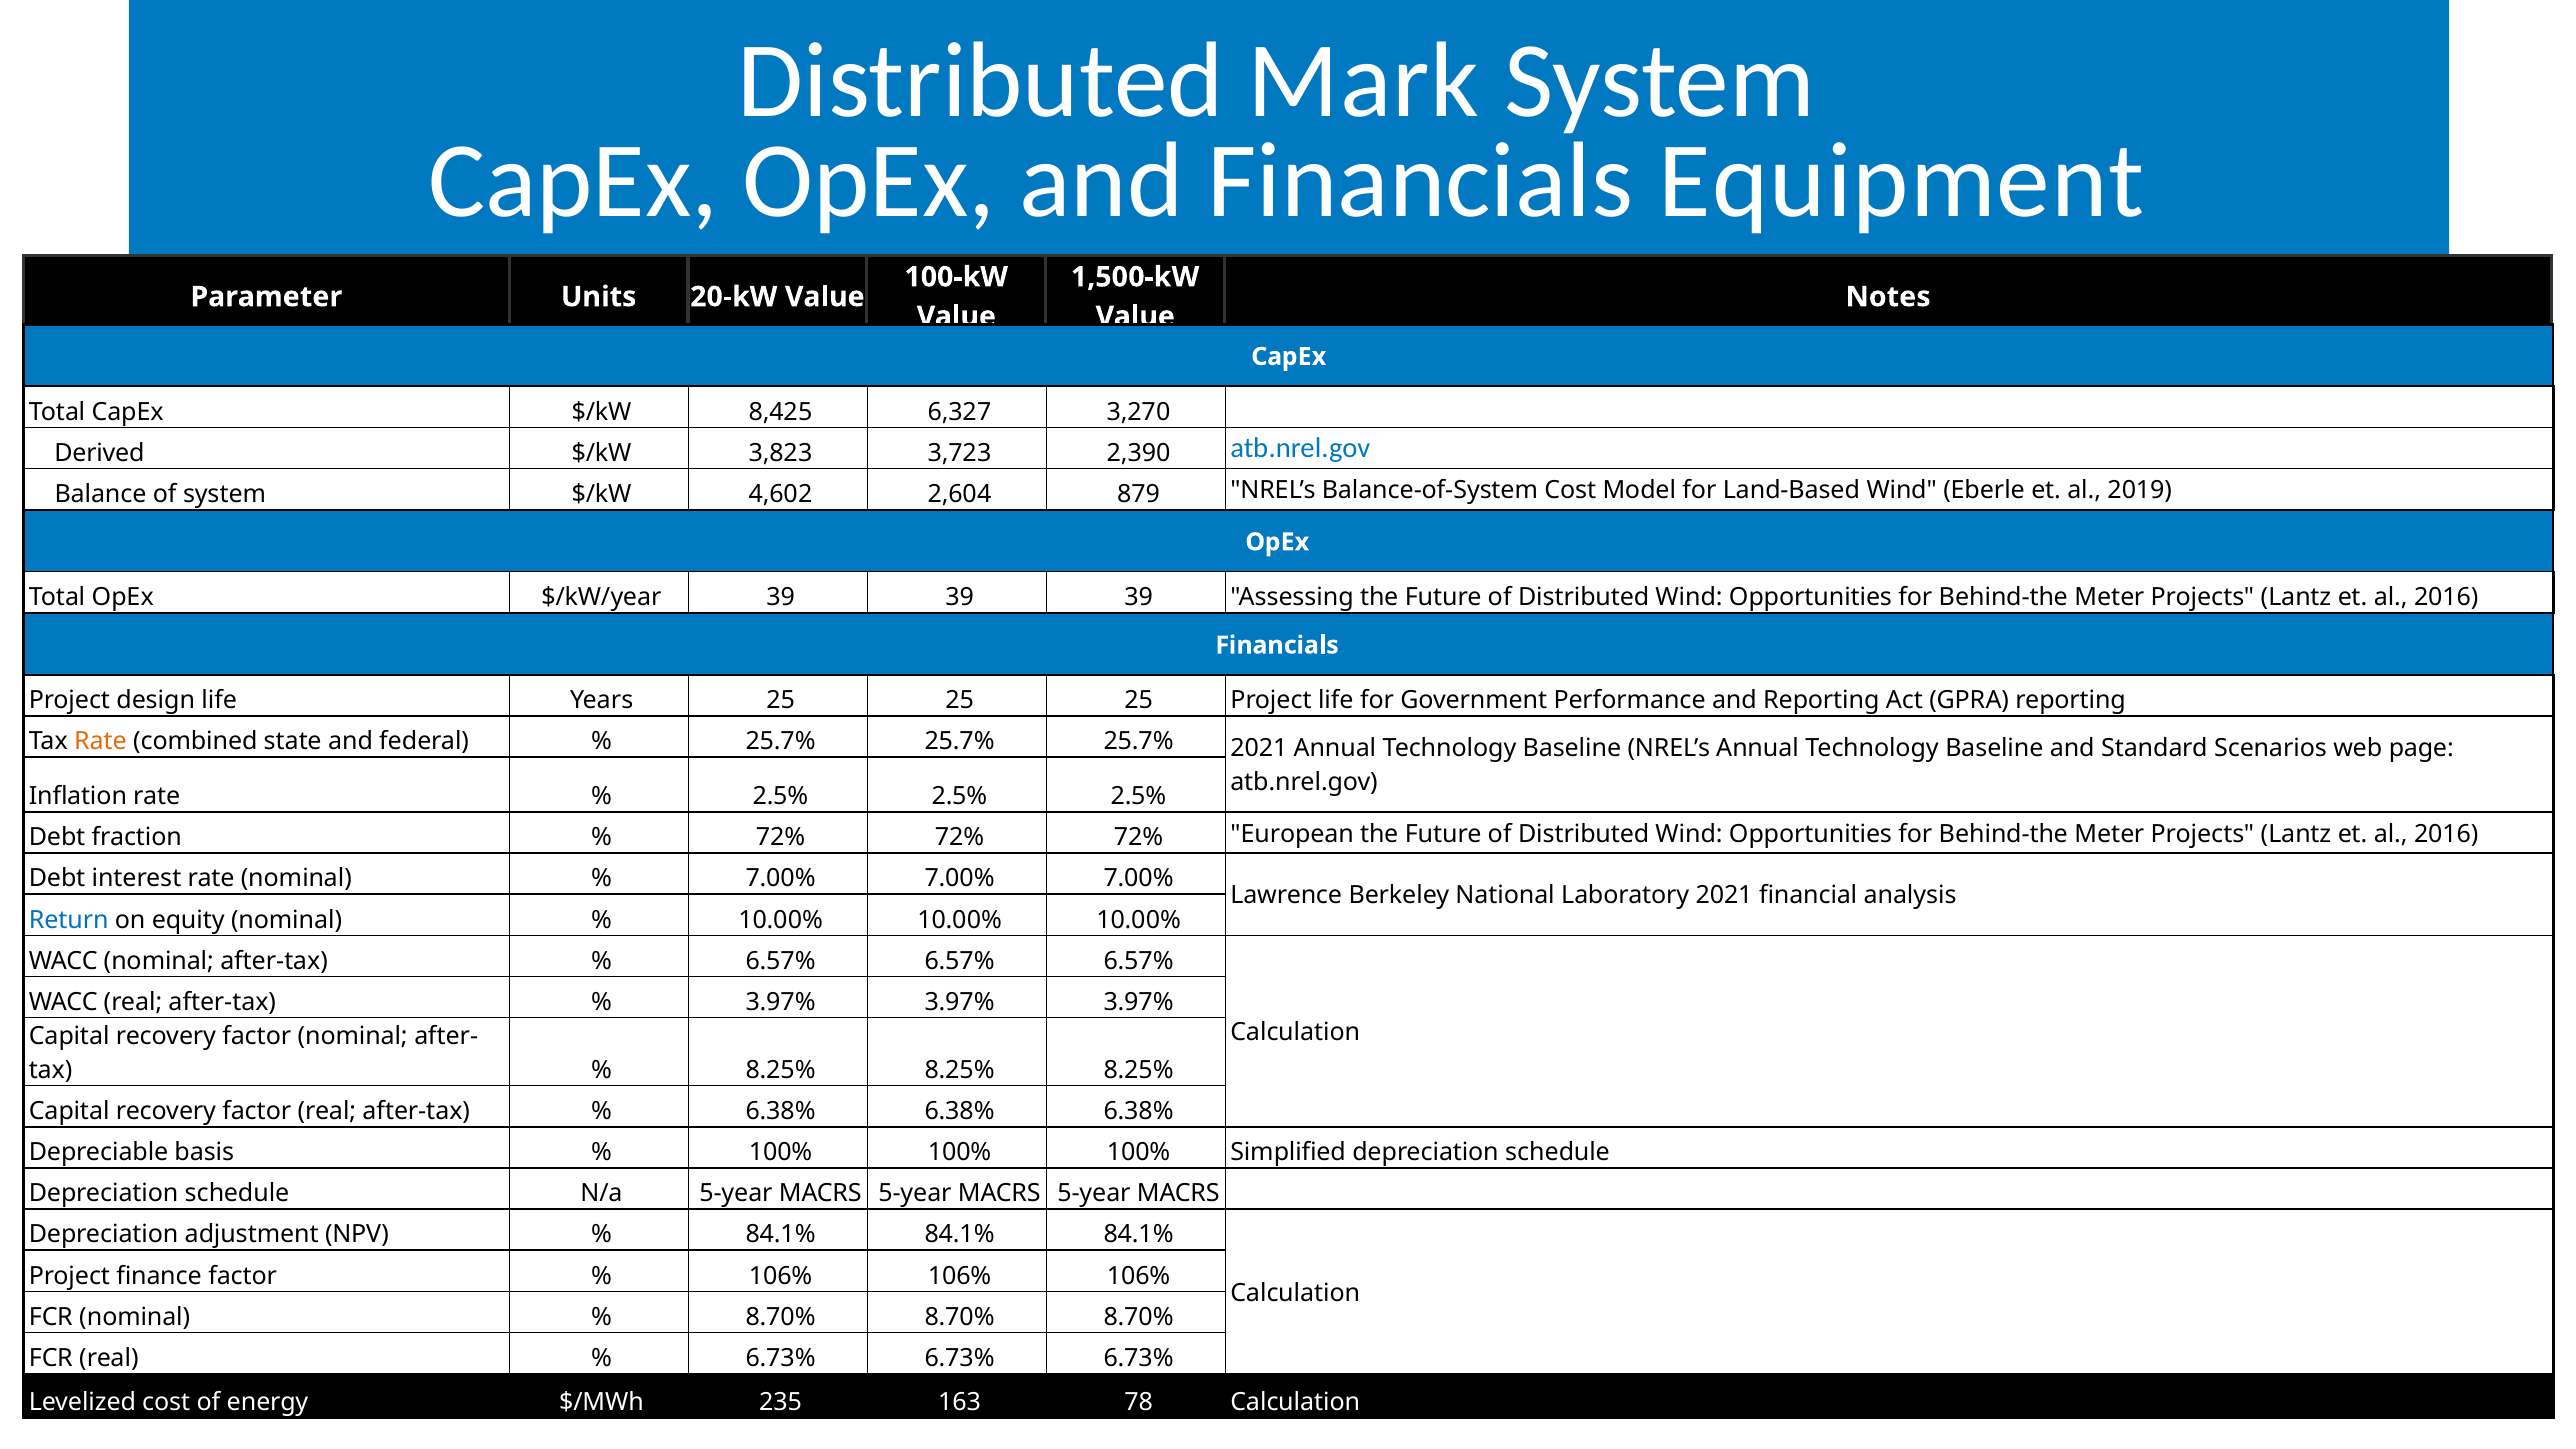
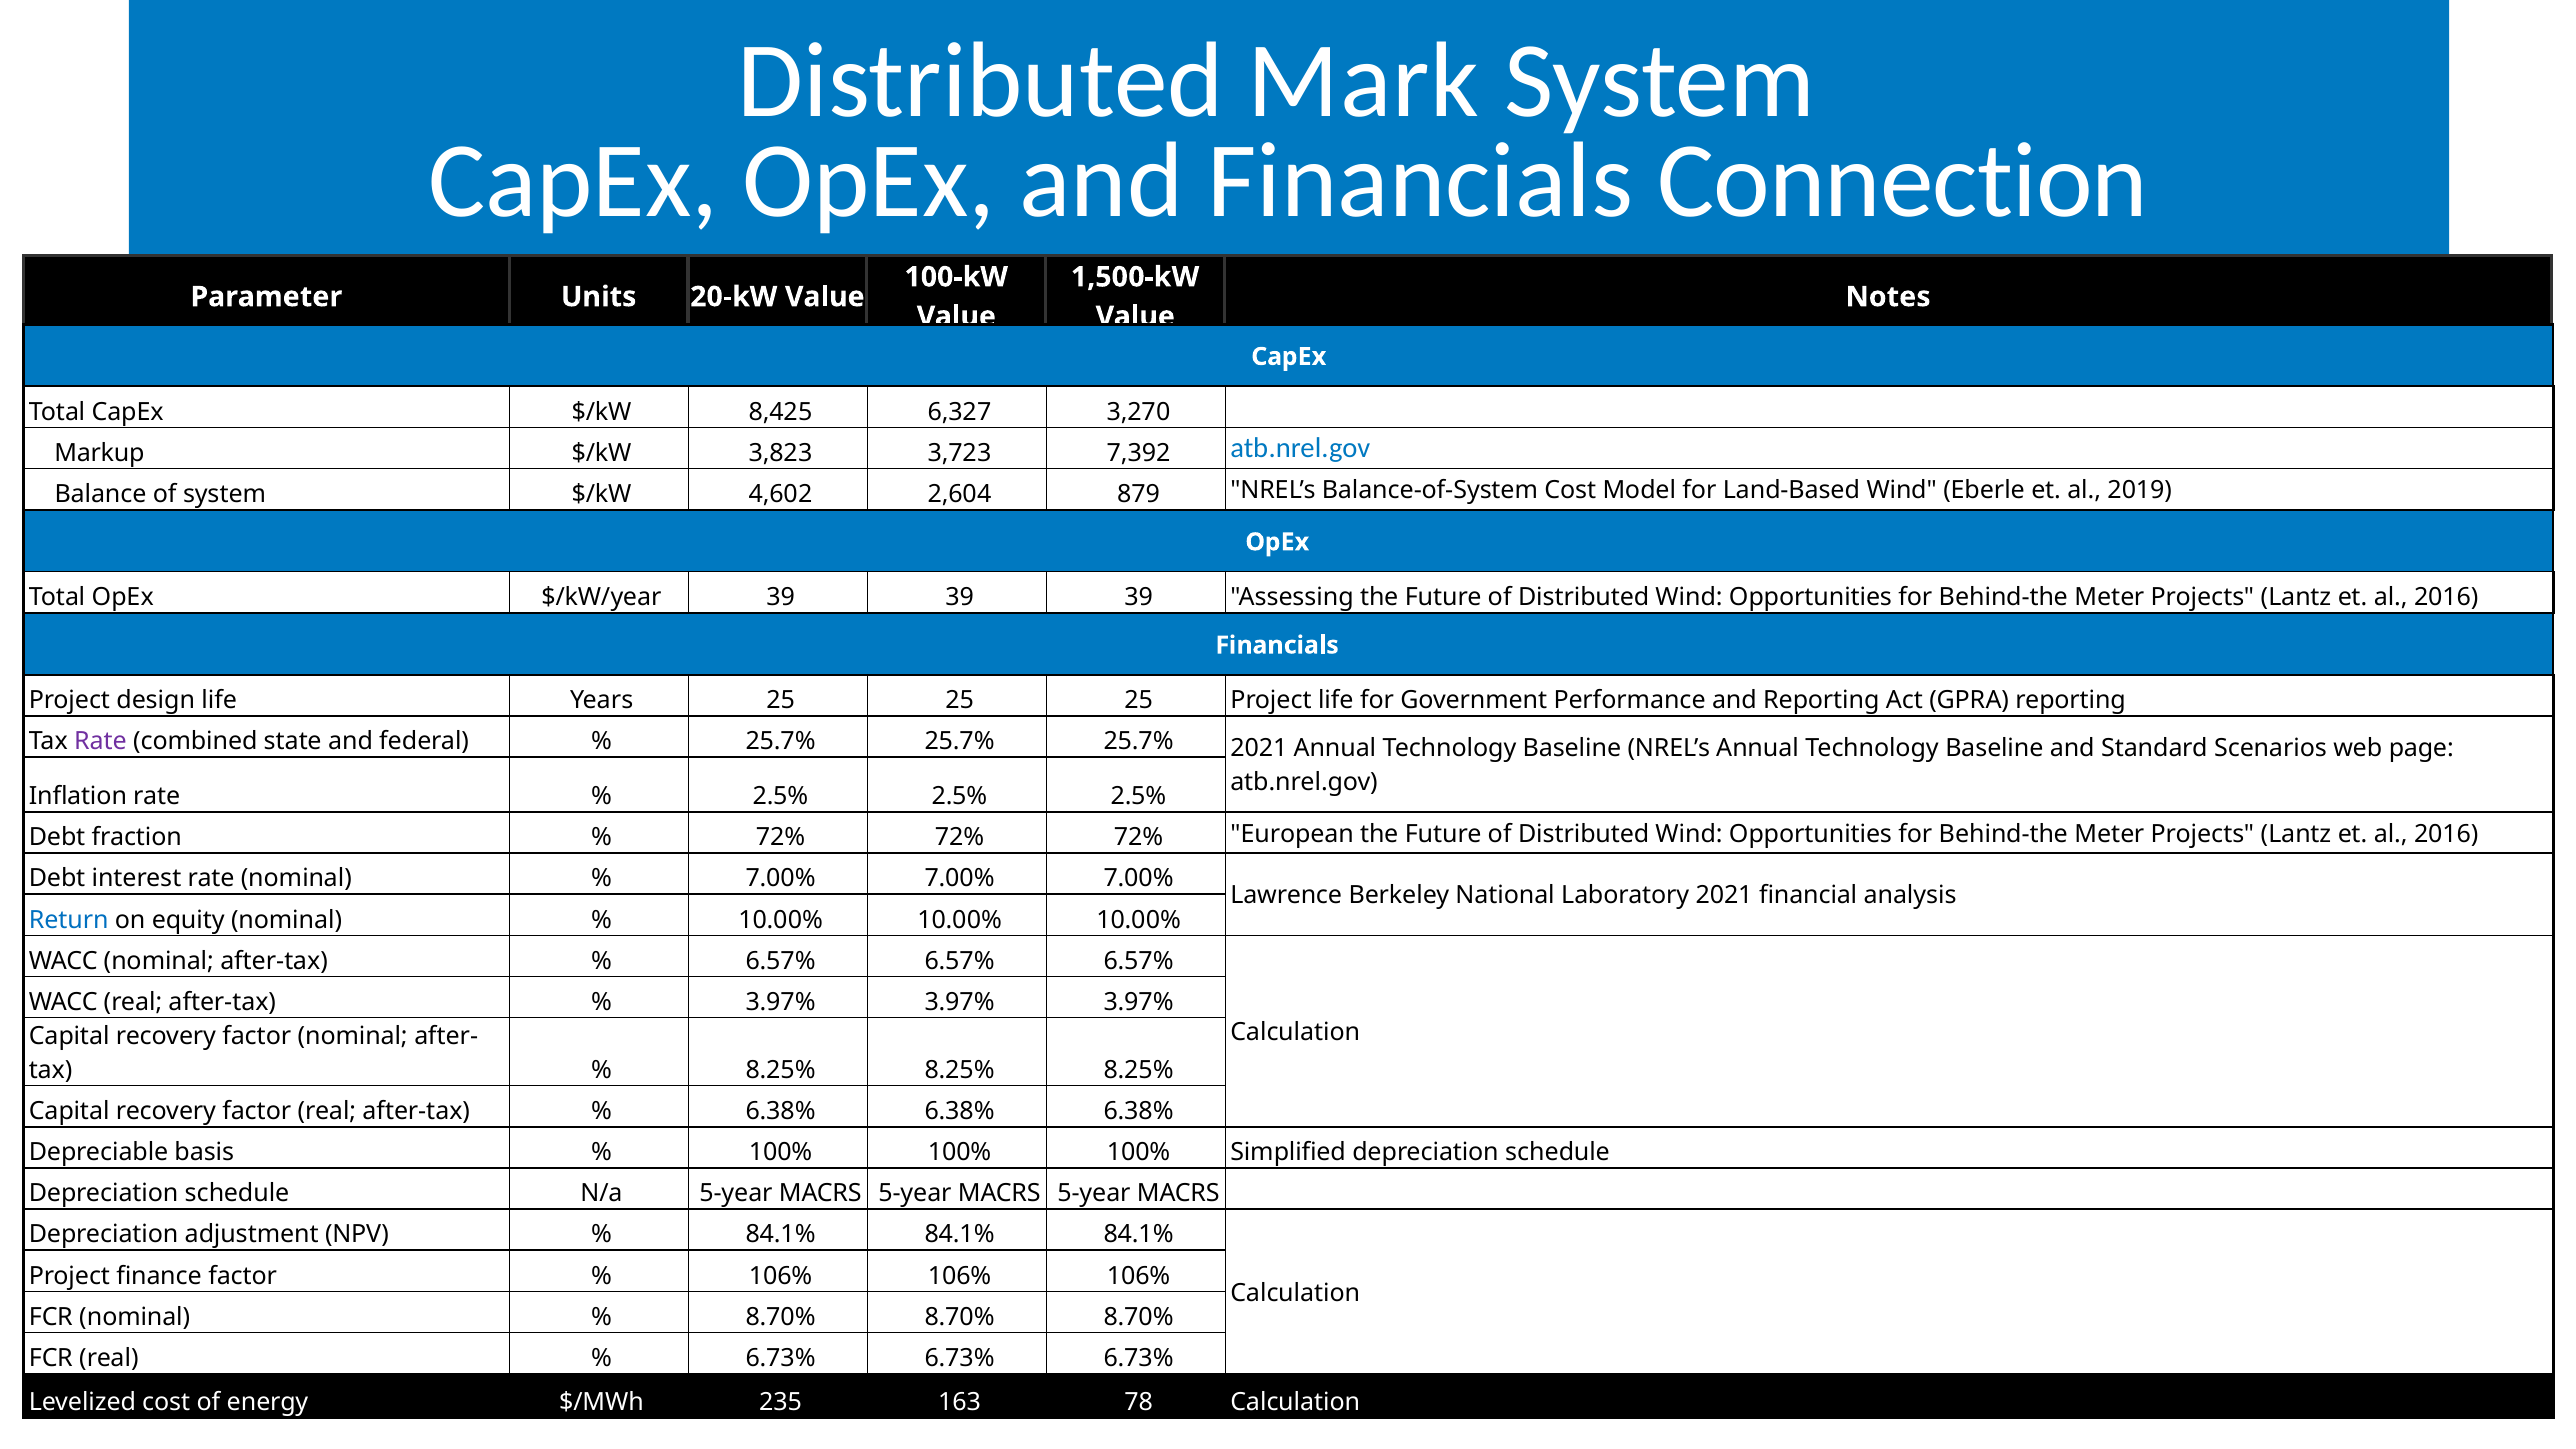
Equipment: Equipment -> Connection (1903, 181)
Derived: Derived -> Markup (99, 453)
2,390: 2,390 -> 7,392 (1139, 453)
Rate colour: orange -> purple (100, 742)
